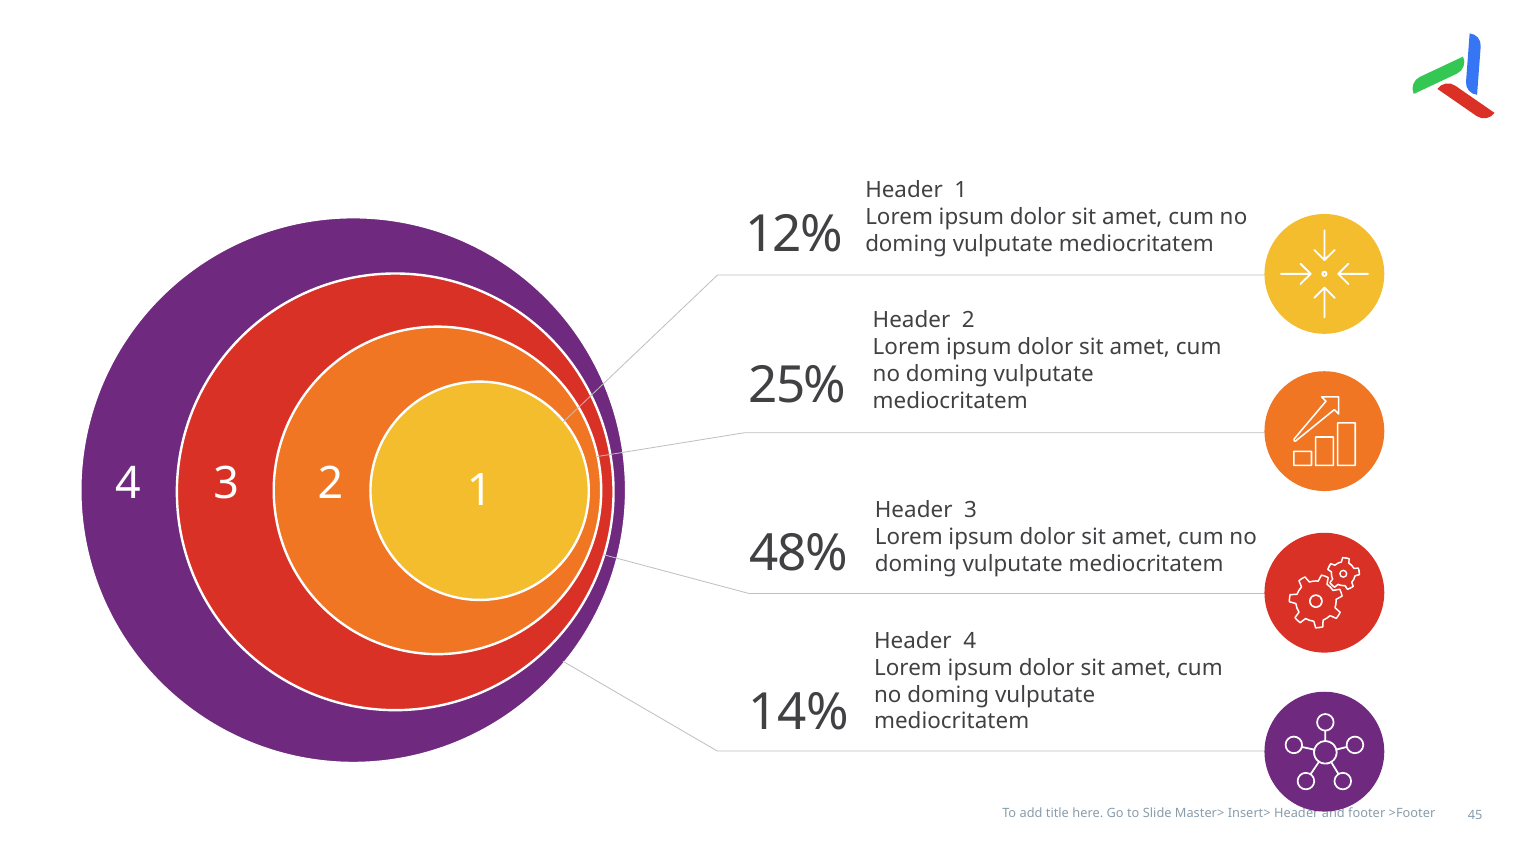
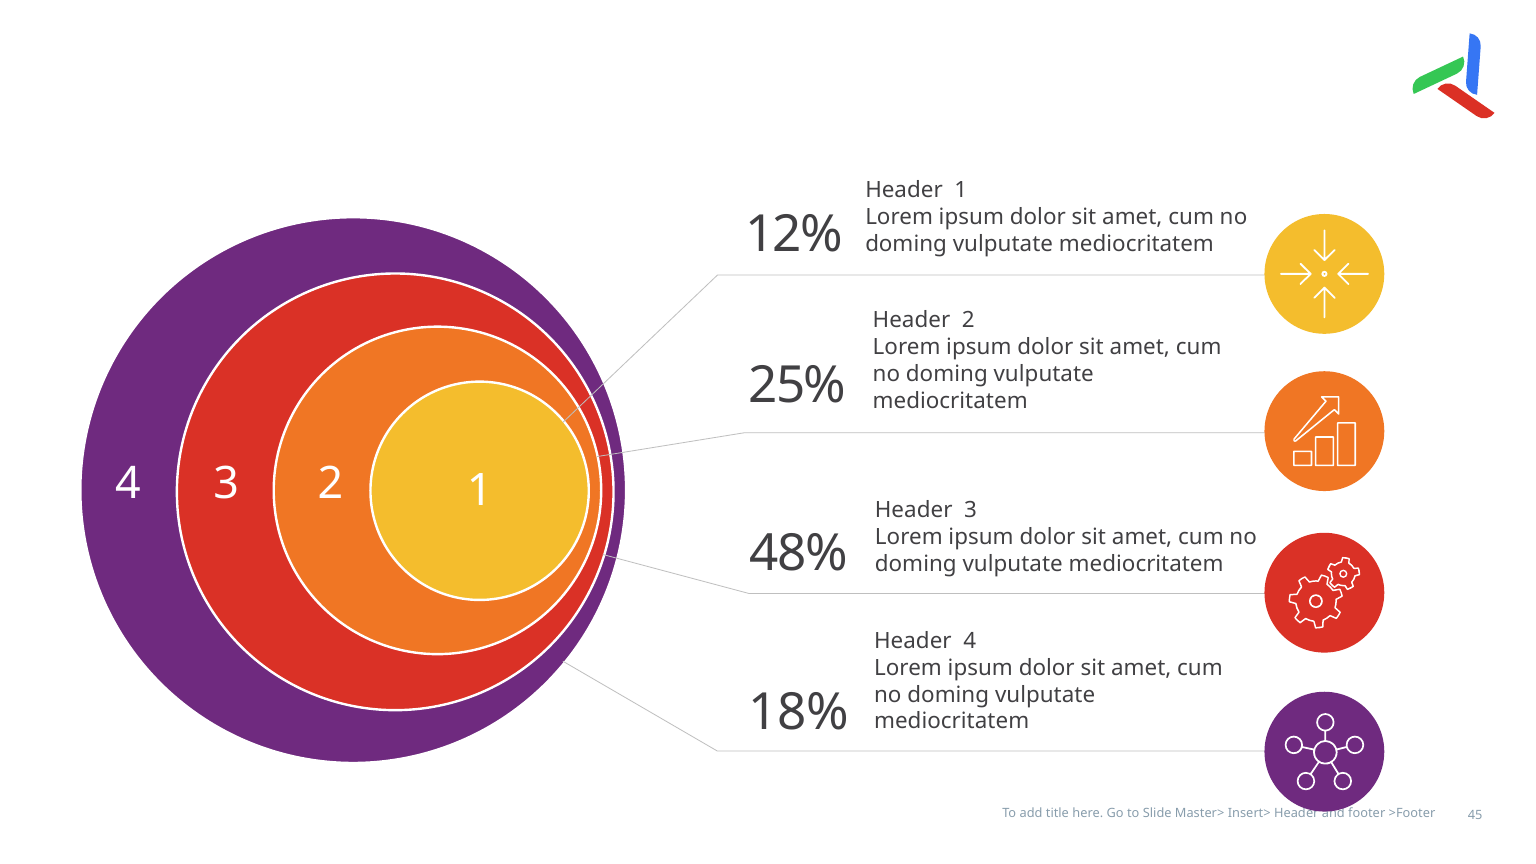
14%: 14% -> 18% (799, 712)
